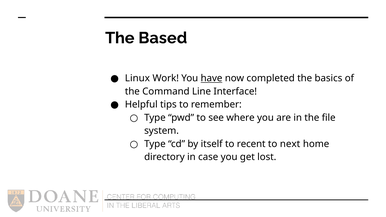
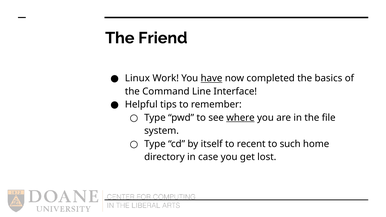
Based: Based -> Friend (163, 38)
where underline: none -> present (240, 118)
next: next -> such (290, 144)
